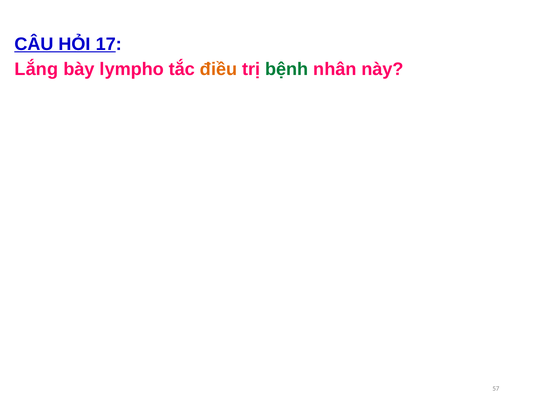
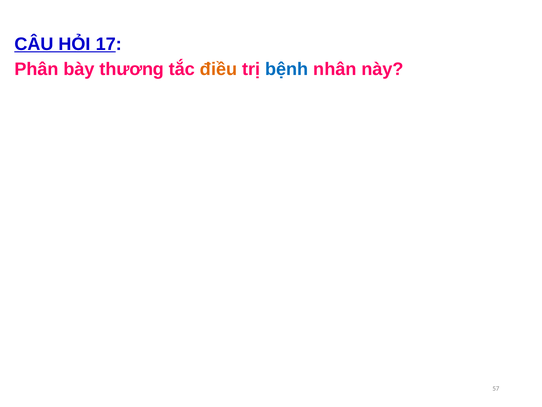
Lắng: Lắng -> Phân (36, 69)
lympho: lympho -> thương (132, 69)
bệnh colour: green -> blue (287, 69)
